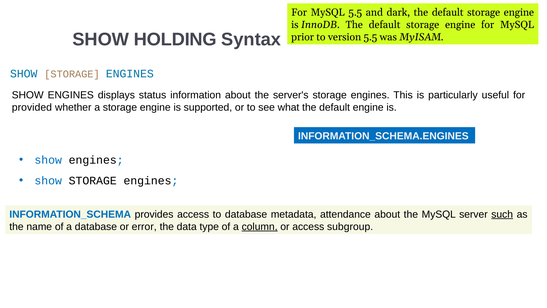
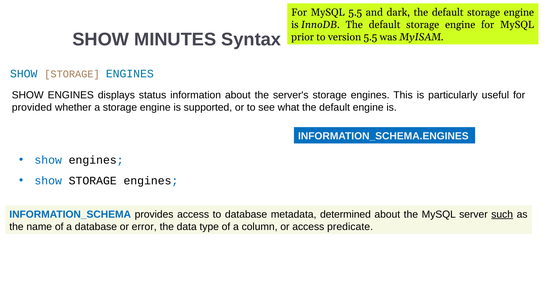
HOLDING: HOLDING -> MINUTES (175, 40)
attendance: attendance -> determined (345, 214)
column underline: present -> none (260, 226)
subgroup: subgroup -> predicate (350, 226)
